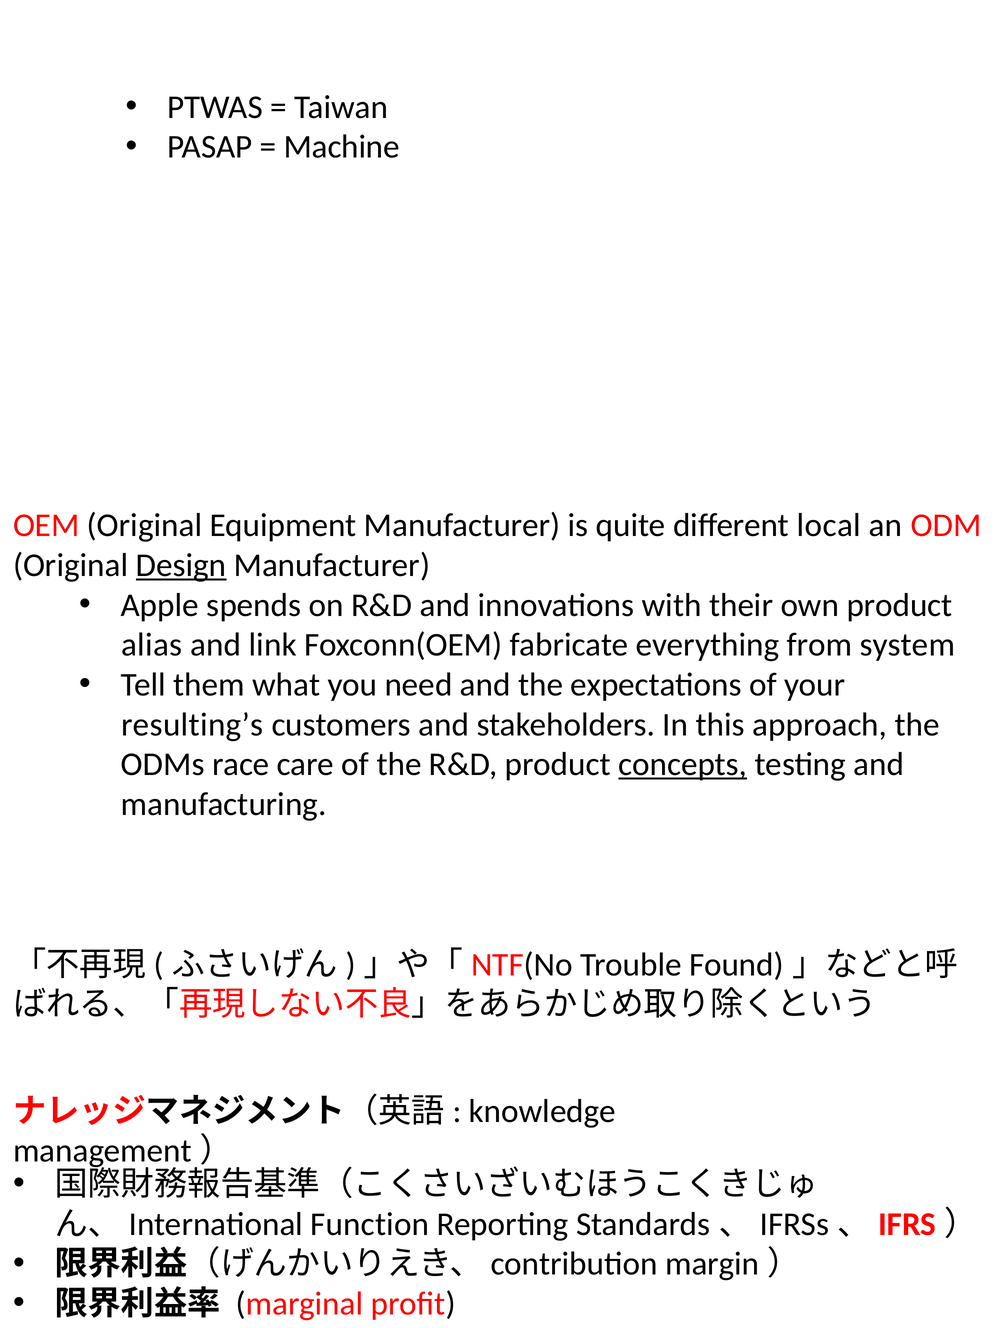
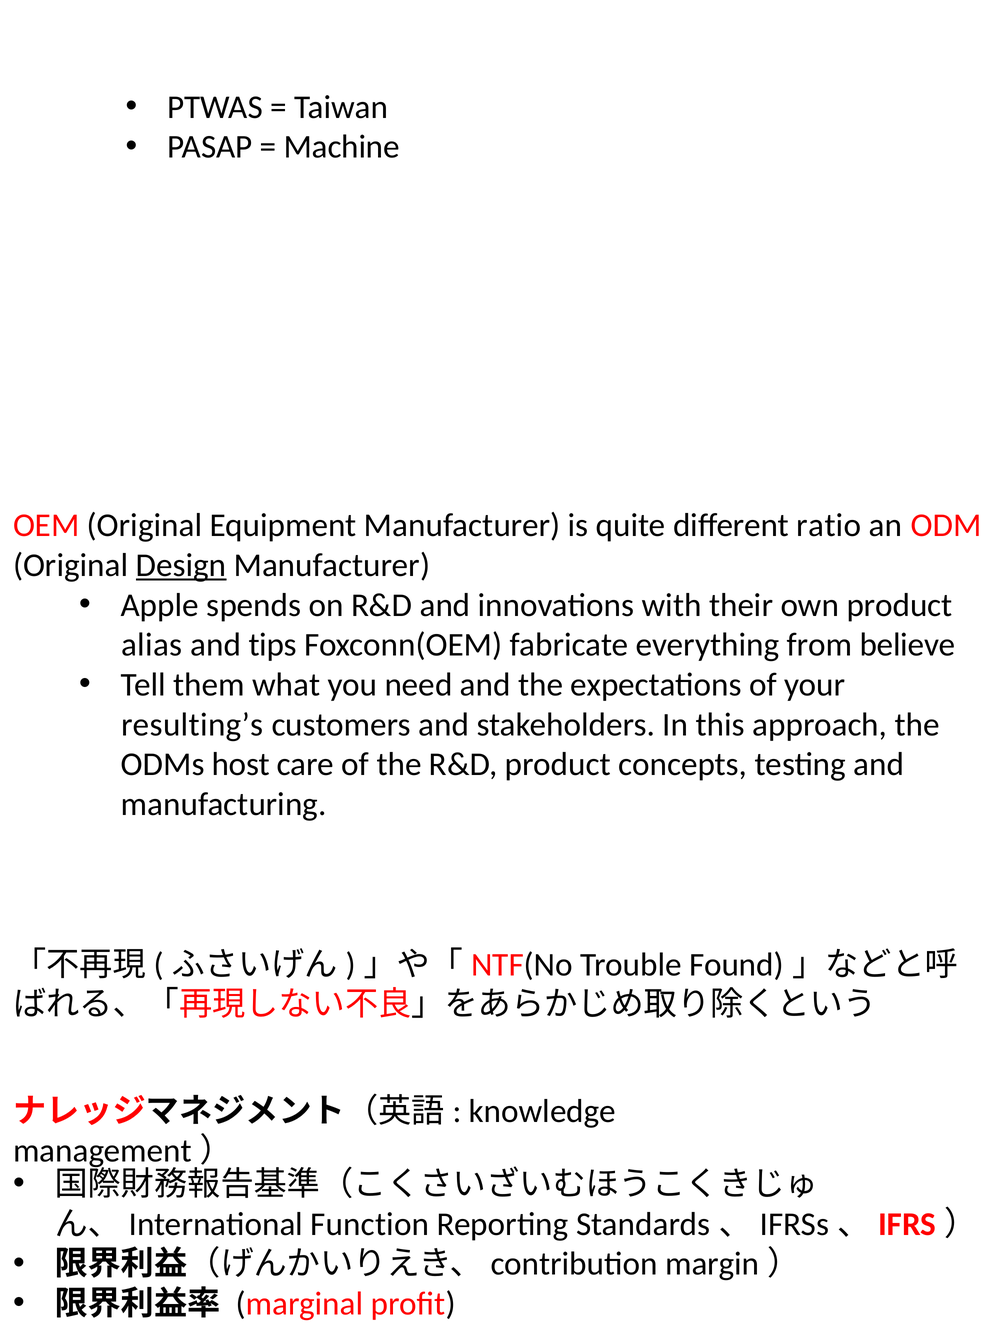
local: local -> ratio (829, 525)
link: link -> tips (273, 645)
system: system -> believe (907, 645)
race: race -> host (241, 764)
concepts underline: present -> none (683, 764)
